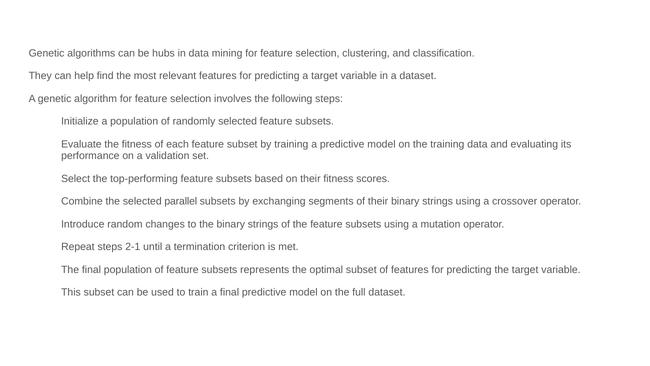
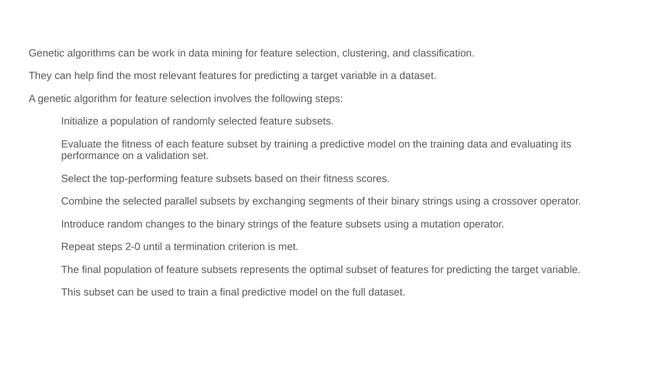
hubs: hubs -> work (163, 53)
2-1: 2-1 -> 2-0 (133, 247)
